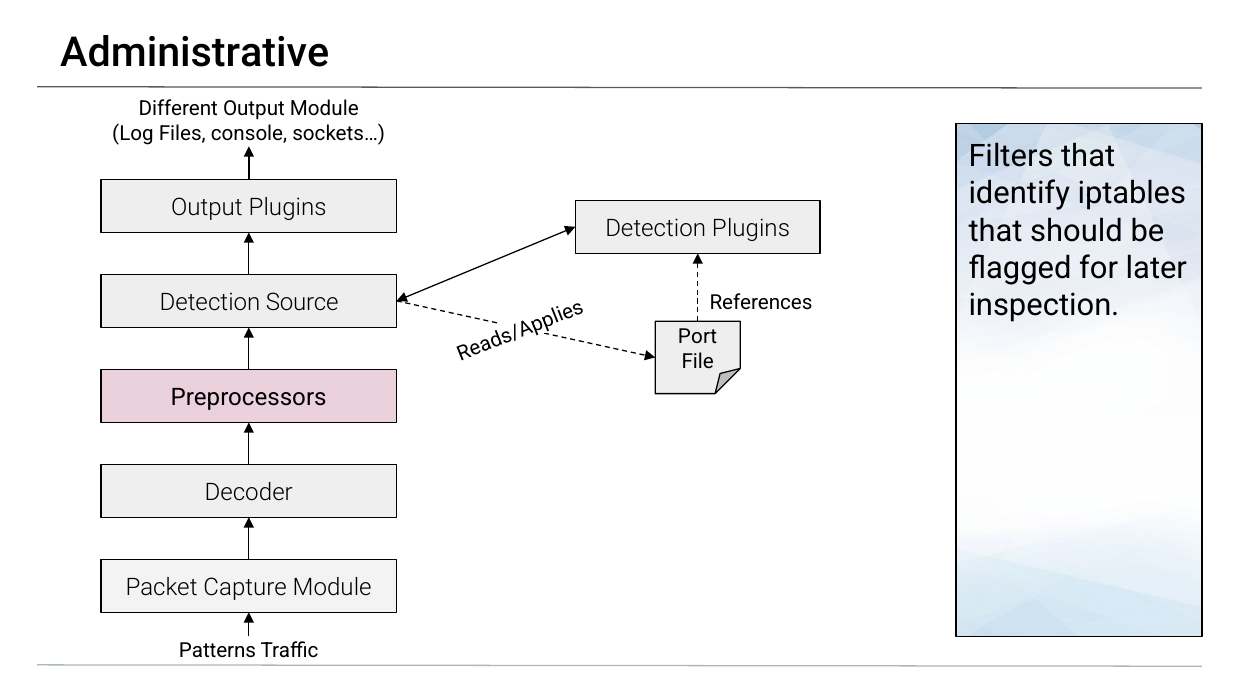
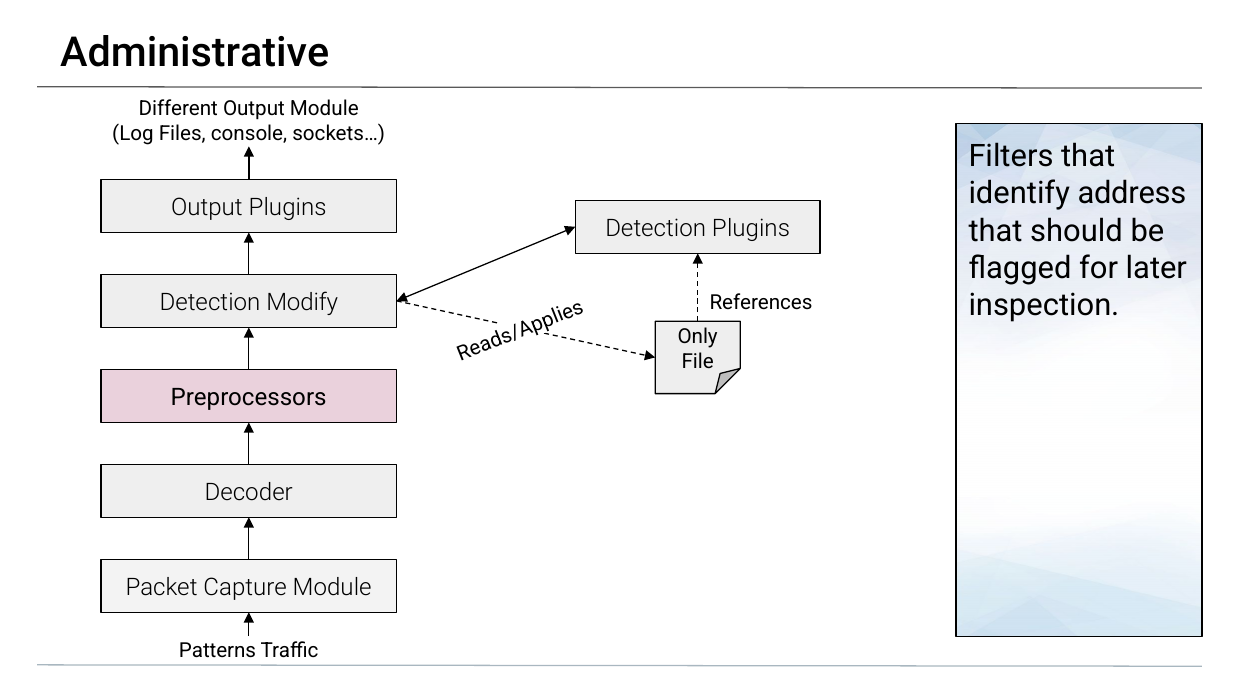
iptables: iptables -> address (1132, 194)
Source: Source -> Modify (302, 303)
Port: Port -> Only (698, 337)
